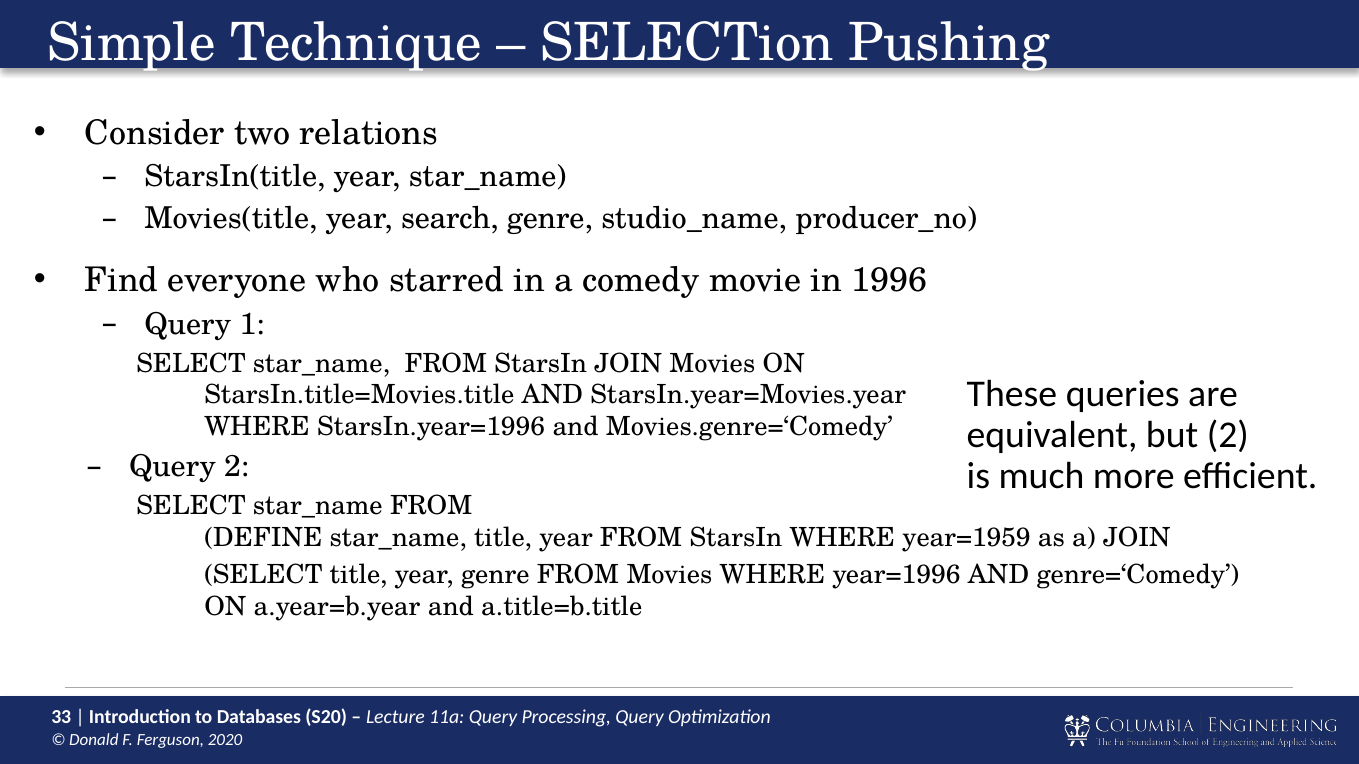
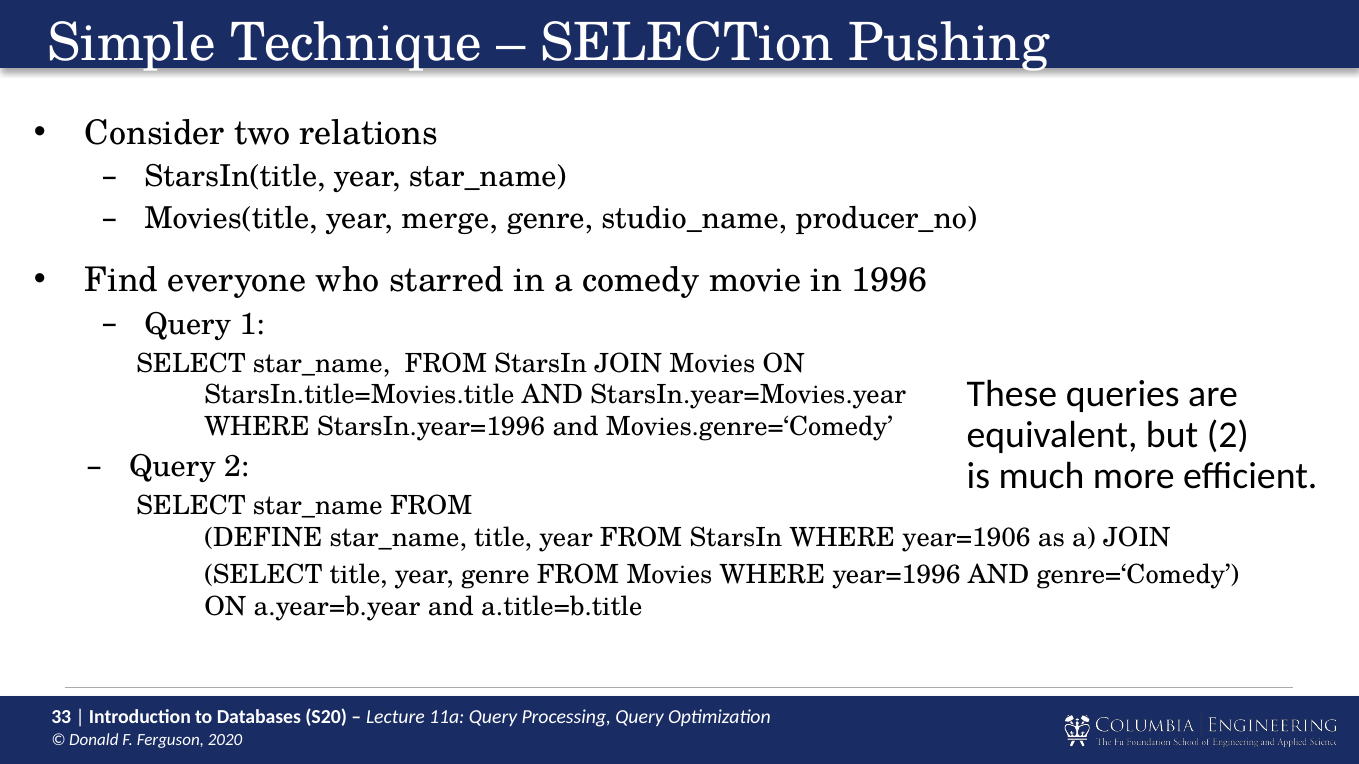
search: search -> merge (450, 219)
year=1959: year=1959 -> year=1906 (967, 538)
